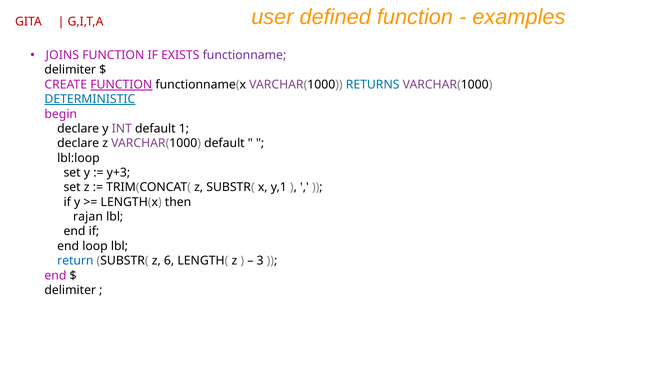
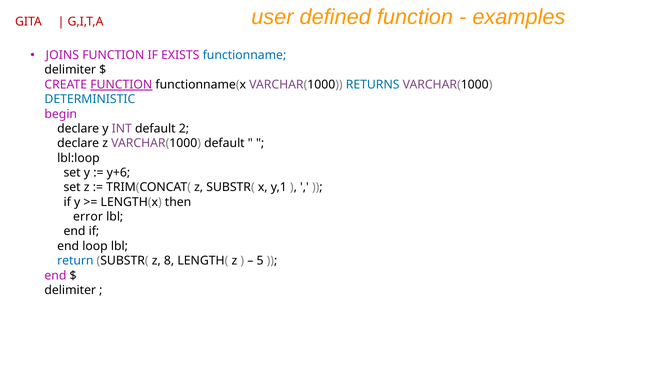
functionname colour: purple -> blue (244, 55)
DETERMINISTIC underline: present -> none (90, 99)
1: 1 -> 2 (184, 129)
y+3: y+3 -> y+6 (118, 173)
rajan: rajan -> error (88, 217)
6: 6 -> 8 (169, 261)
3: 3 -> 5 (260, 261)
